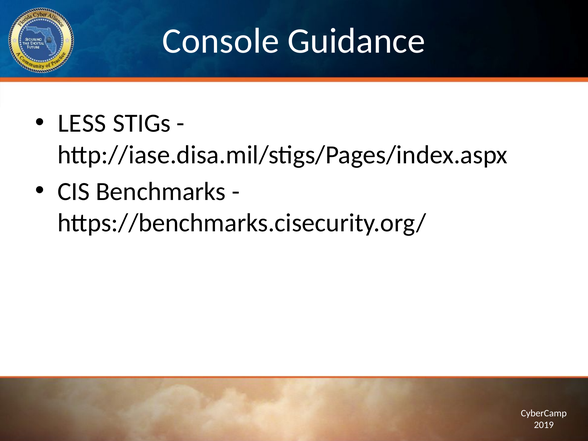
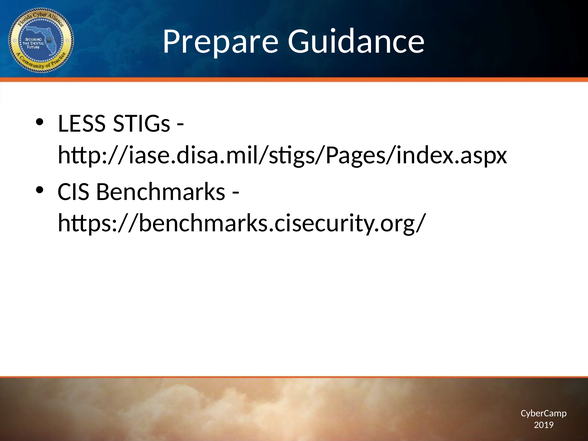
Console: Console -> Prepare (221, 41)
